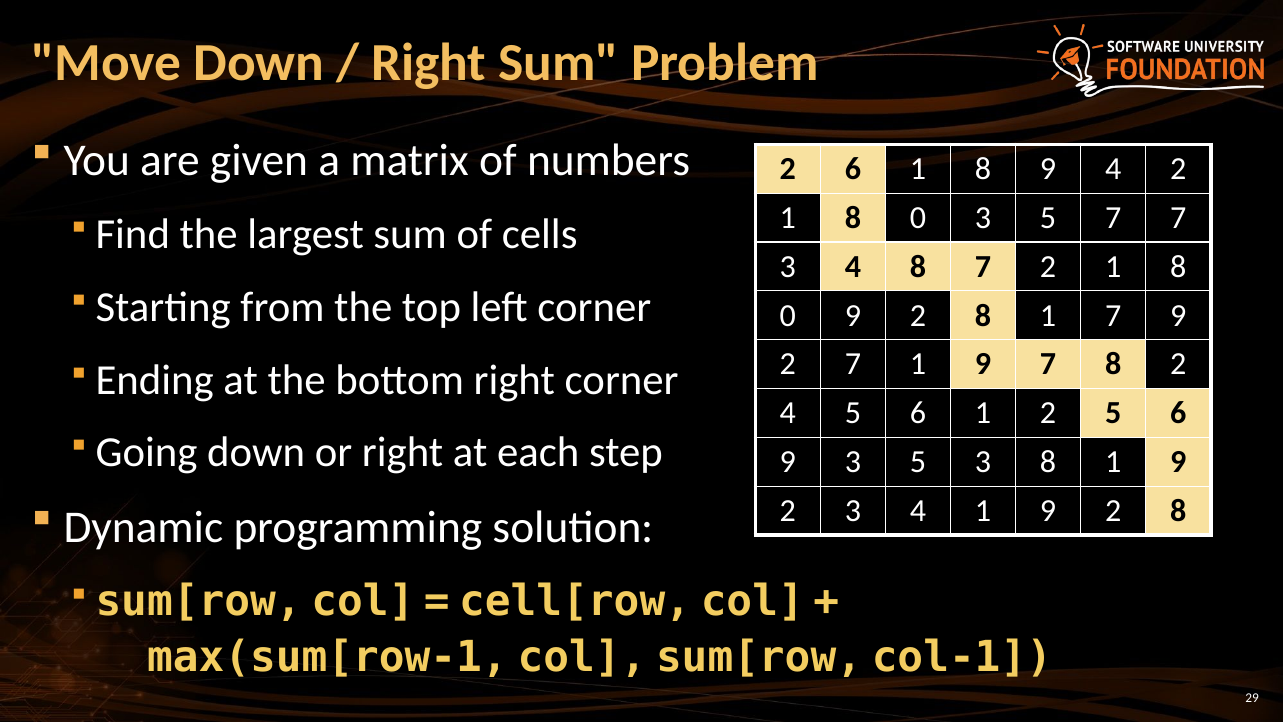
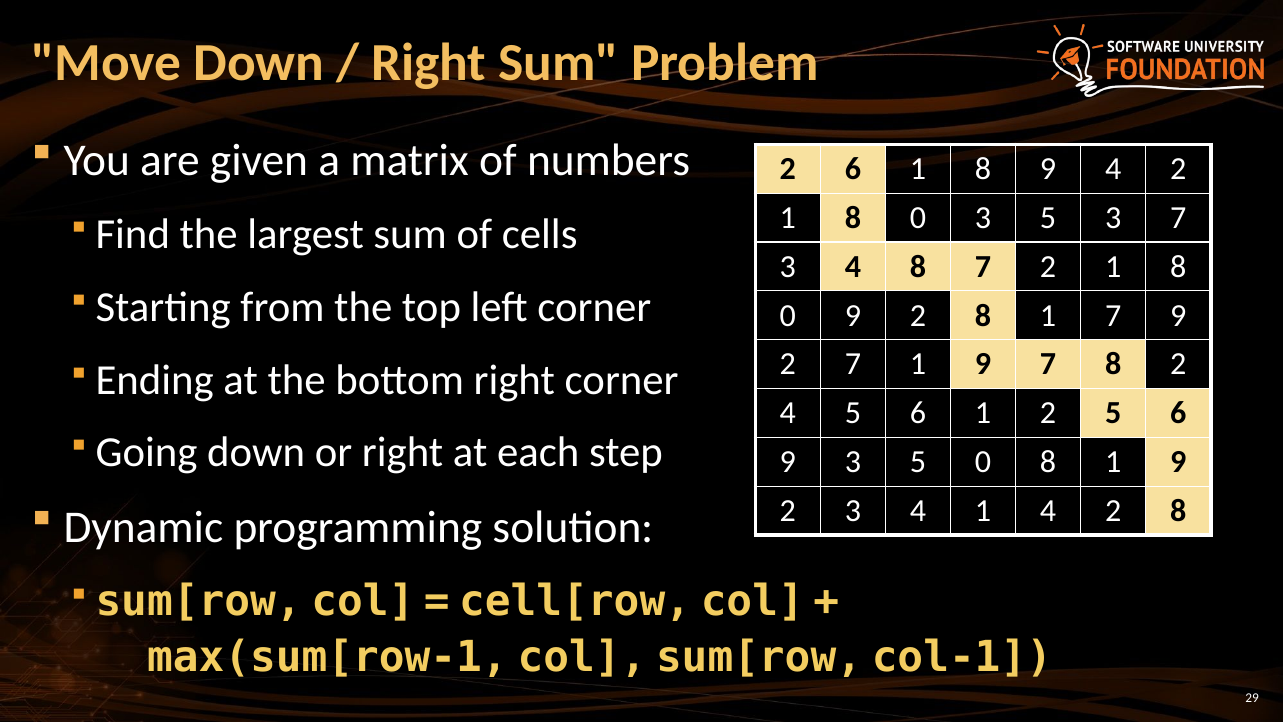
5 7: 7 -> 3 (1113, 218)
5 3: 3 -> 0 (983, 462)
4 1 9: 9 -> 4 (1048, 511)
